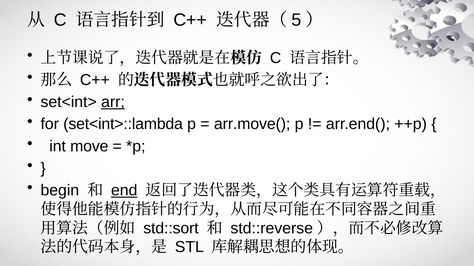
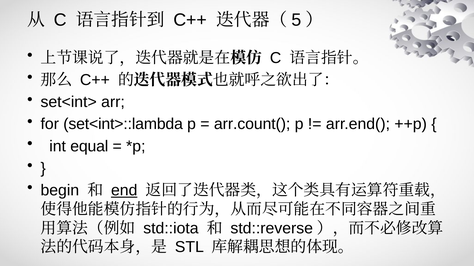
arr underline: present -> none (113, 102)
arr.move(: arr.move( -> arr.count( (252, 124)
move: move -> equal (89, 147)
std::sort: std::sort -> std::iota (171, 229)
